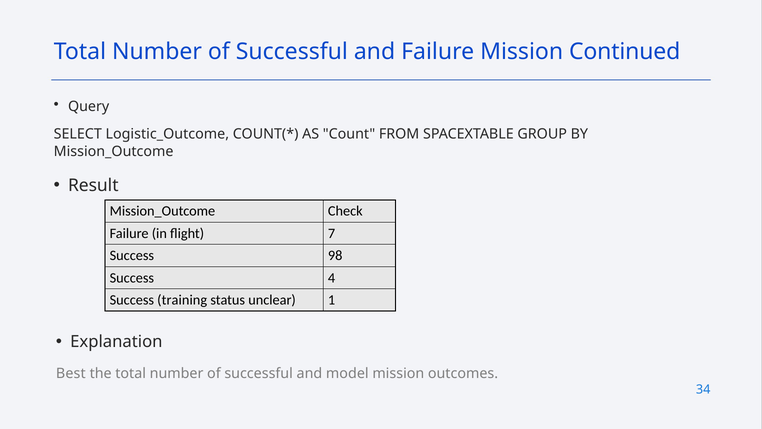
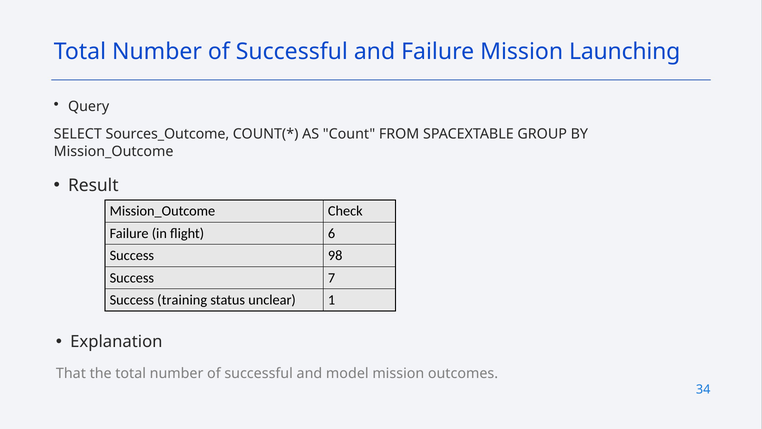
Continued: Continued -> Launching (625, 52)
Logistic_Outcome: Logistic_Outcome -> Sources_Outcome (167, 134)
7: 7 -> 6 (332, 233)
4: 4 -> 7 (332, 278)
Best: Best -> That (71, 373)
